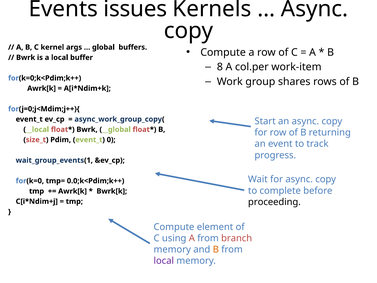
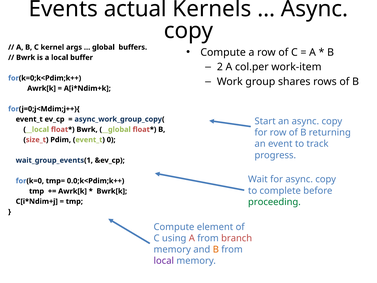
issues: issues -> actual (135, 9)
8: 8 -> 2 (220, 67)
proceeding colour: black -> green (274, 202)
